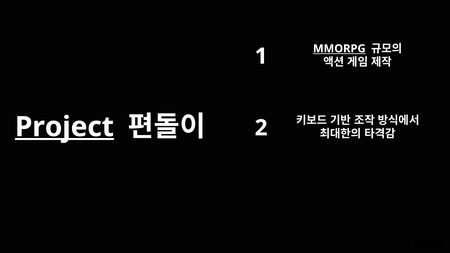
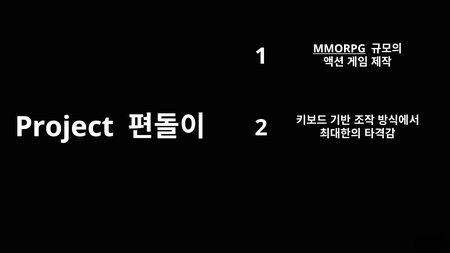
Project underline: present -> none (64, 127)
